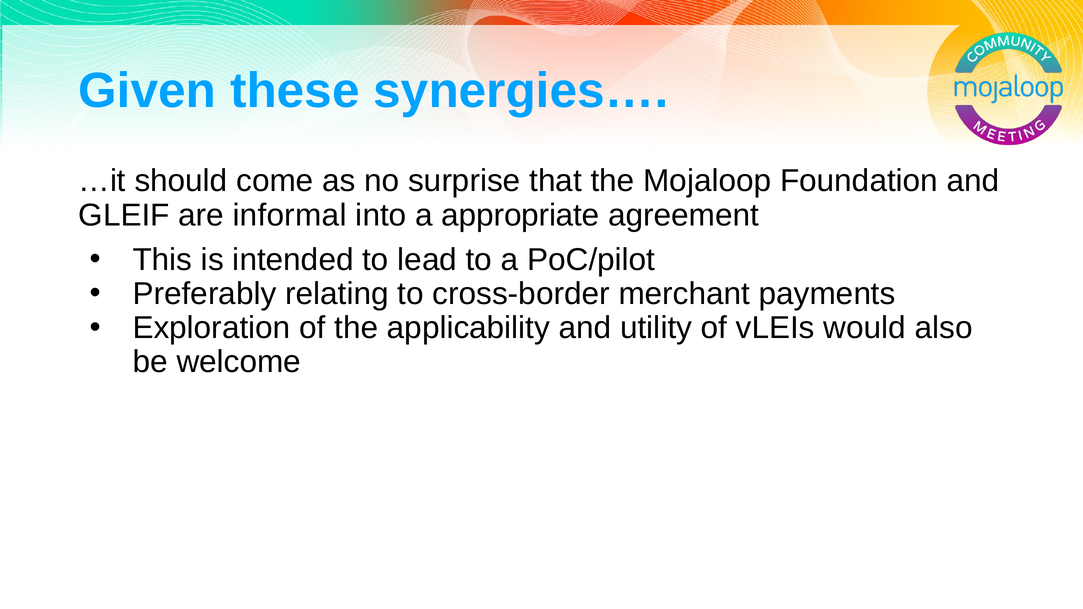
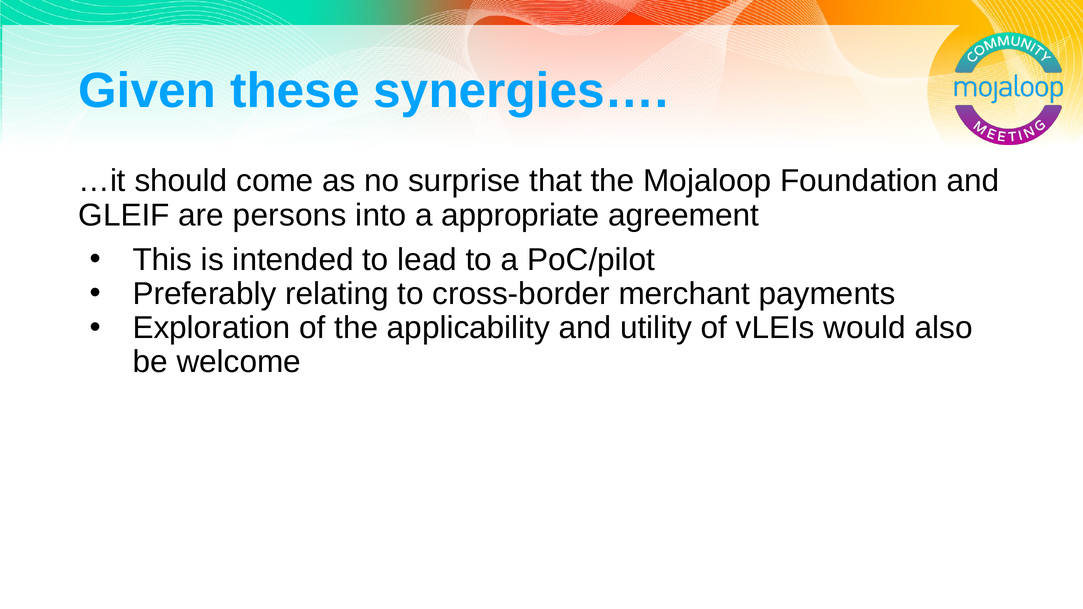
informal: informal -> persons (290, 215)
